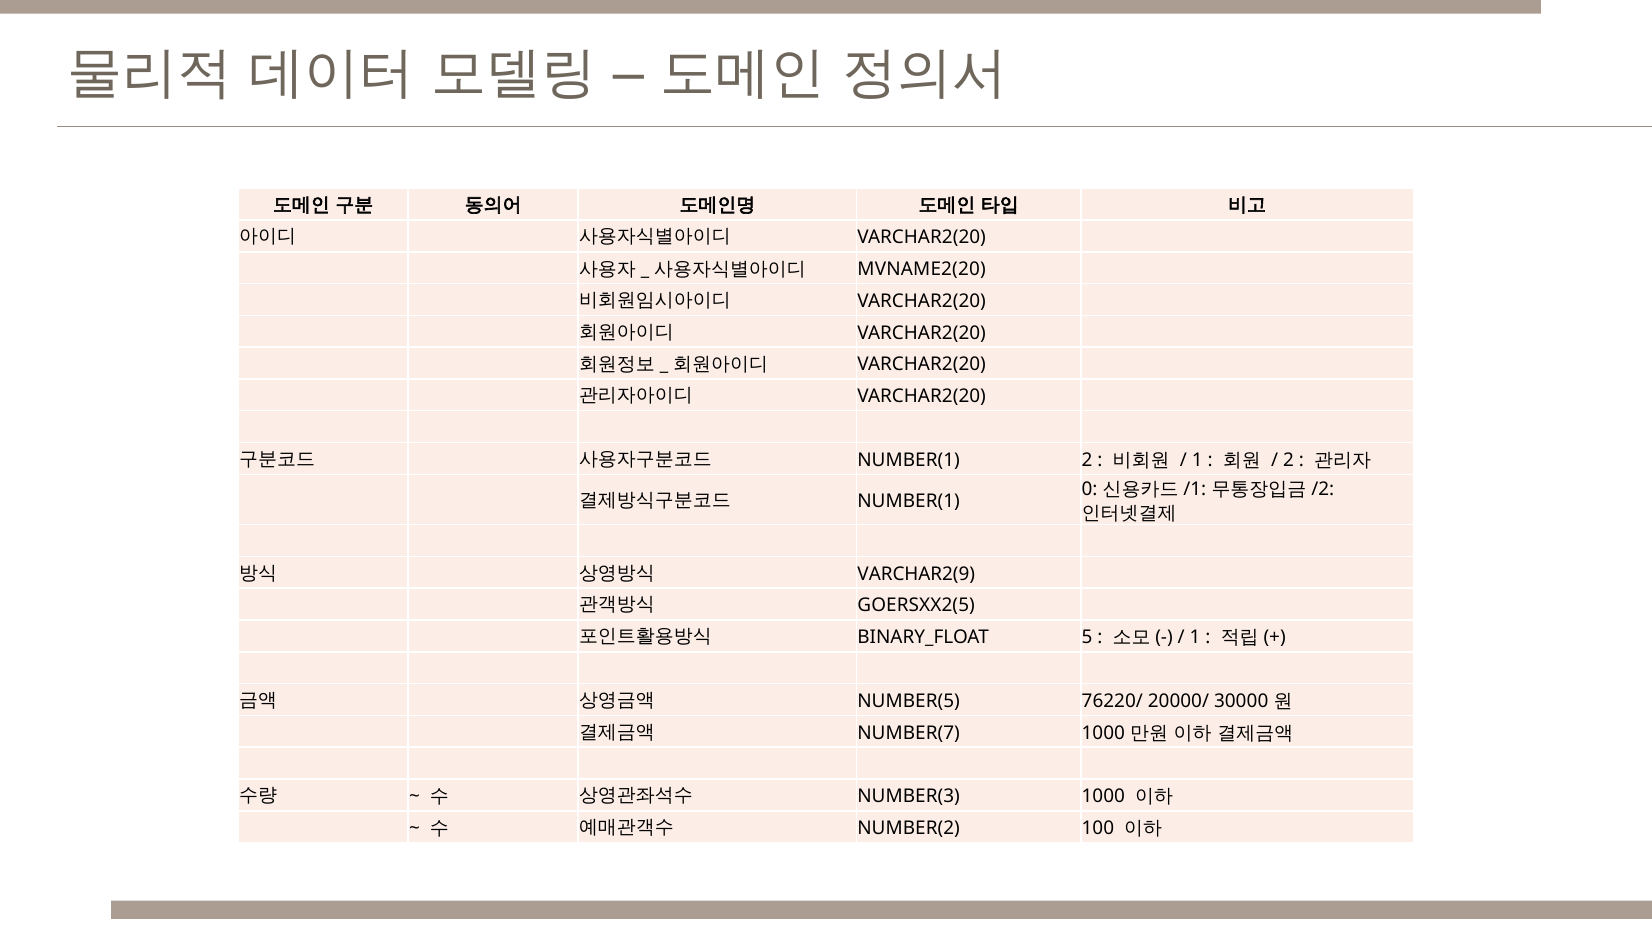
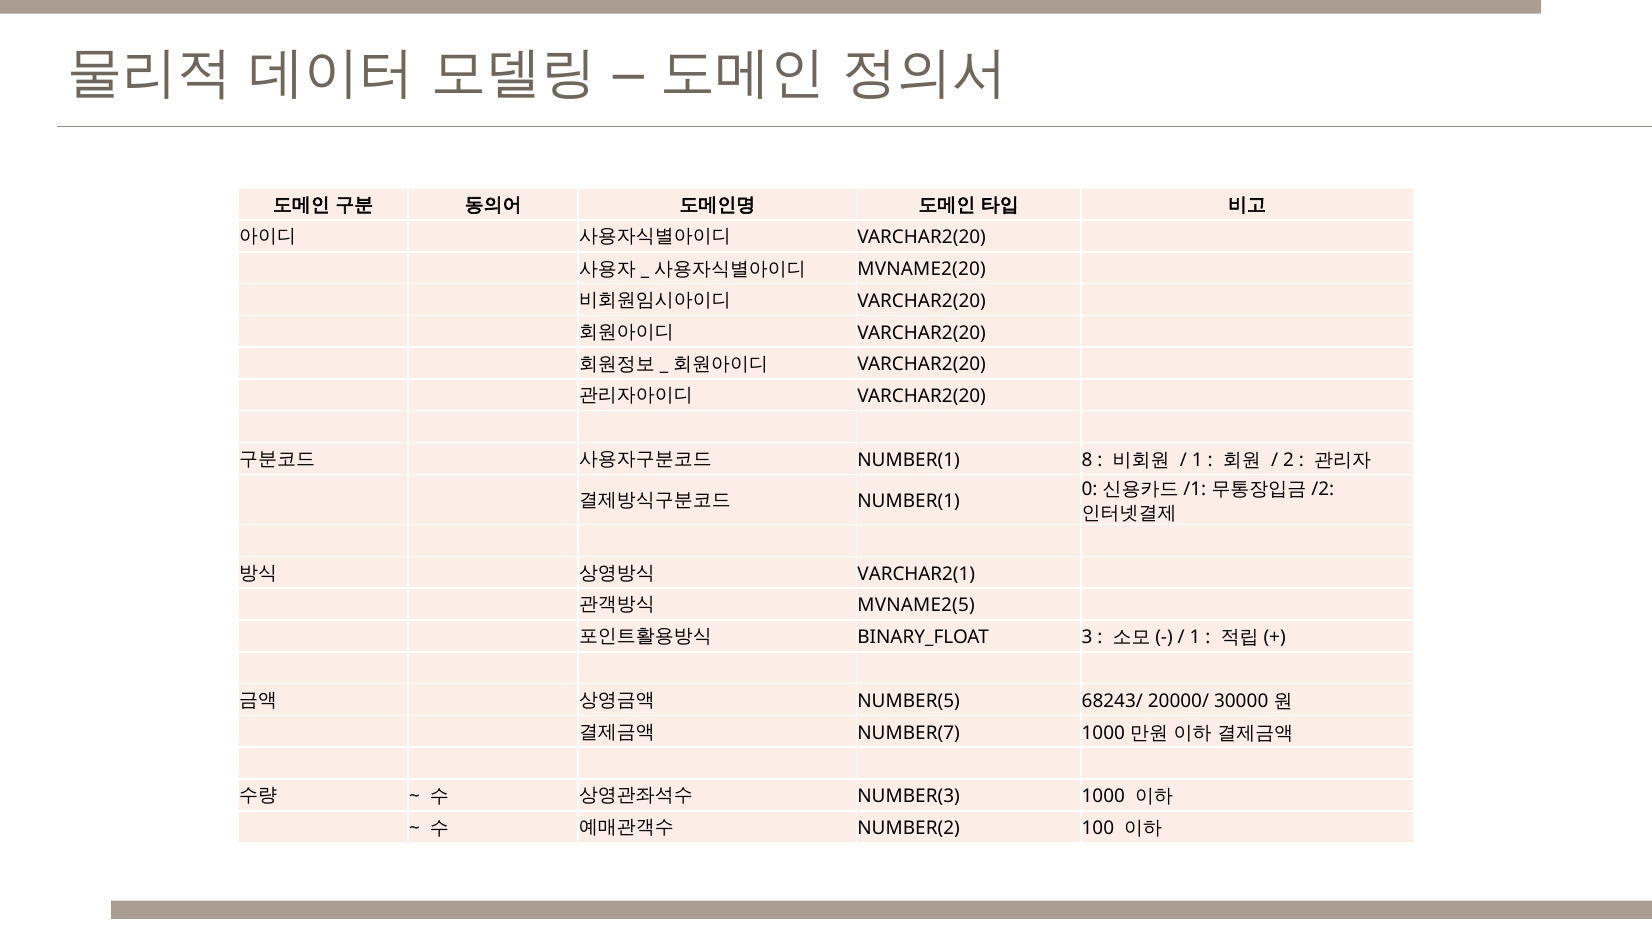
NUMBER(1 2: 2 -> 8 (1087, 460)
VARCHAR2(9: VARCHAR2(9 -> VARCHAR2(1 (916, 574)
GOERSXX2(5: GOERSXX2(5 -> MVNAME2(5 (916, 606)
5: 5 -> 3 (1087, 638)
76220/: 76220/ -> 68243/ (1112, 701)
